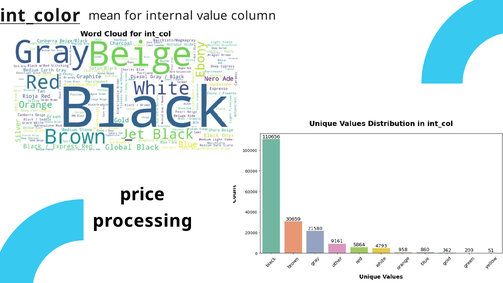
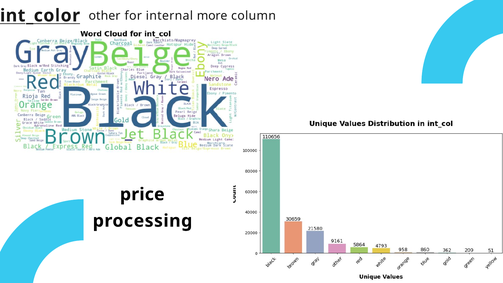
mean: mean -> other (105, 16)
value: value -> more (212, 16)
